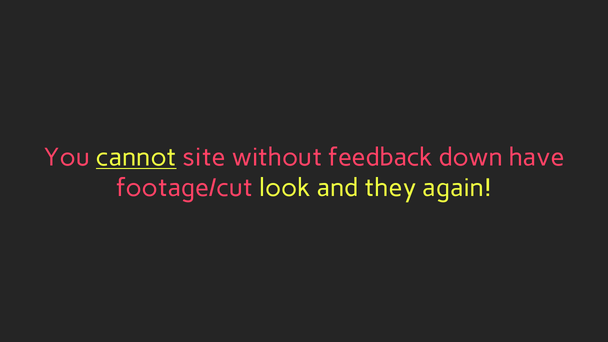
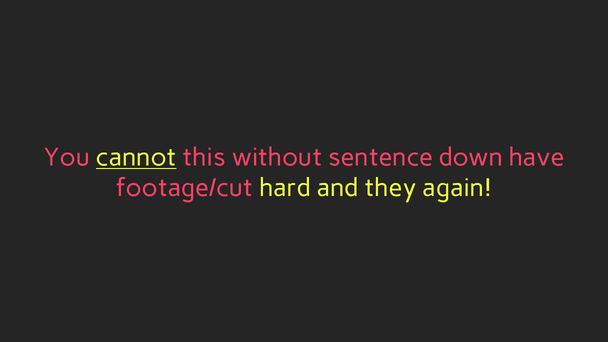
site: site -> this (204, 158)
feedback: feedback -> sentence (380, 158)
look: look -> hard (285, 188)
